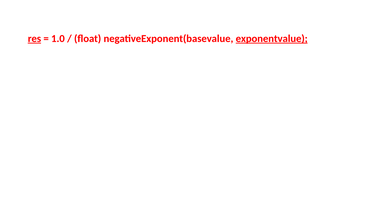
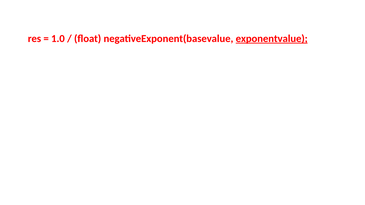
res underline: present -> none (34, 39)
